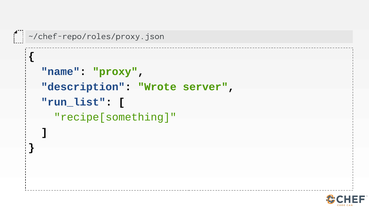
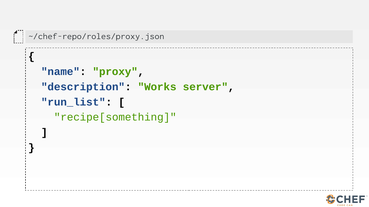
Wrote: Wrote -> Works (157, 87)
